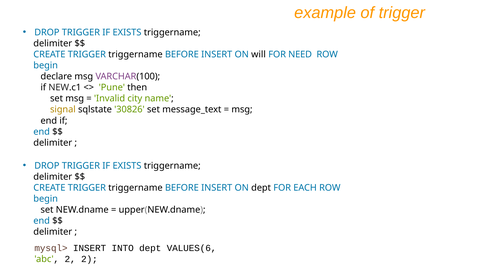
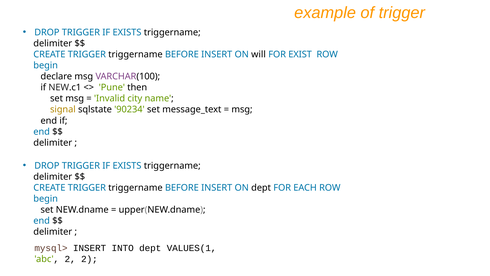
NEED: NEED -> EXIST (300, 54)
30826: 30826 -> 90234 (129, 109)
VALUES(6: VALUES(6 -> VALUES(1 (192, 248)
